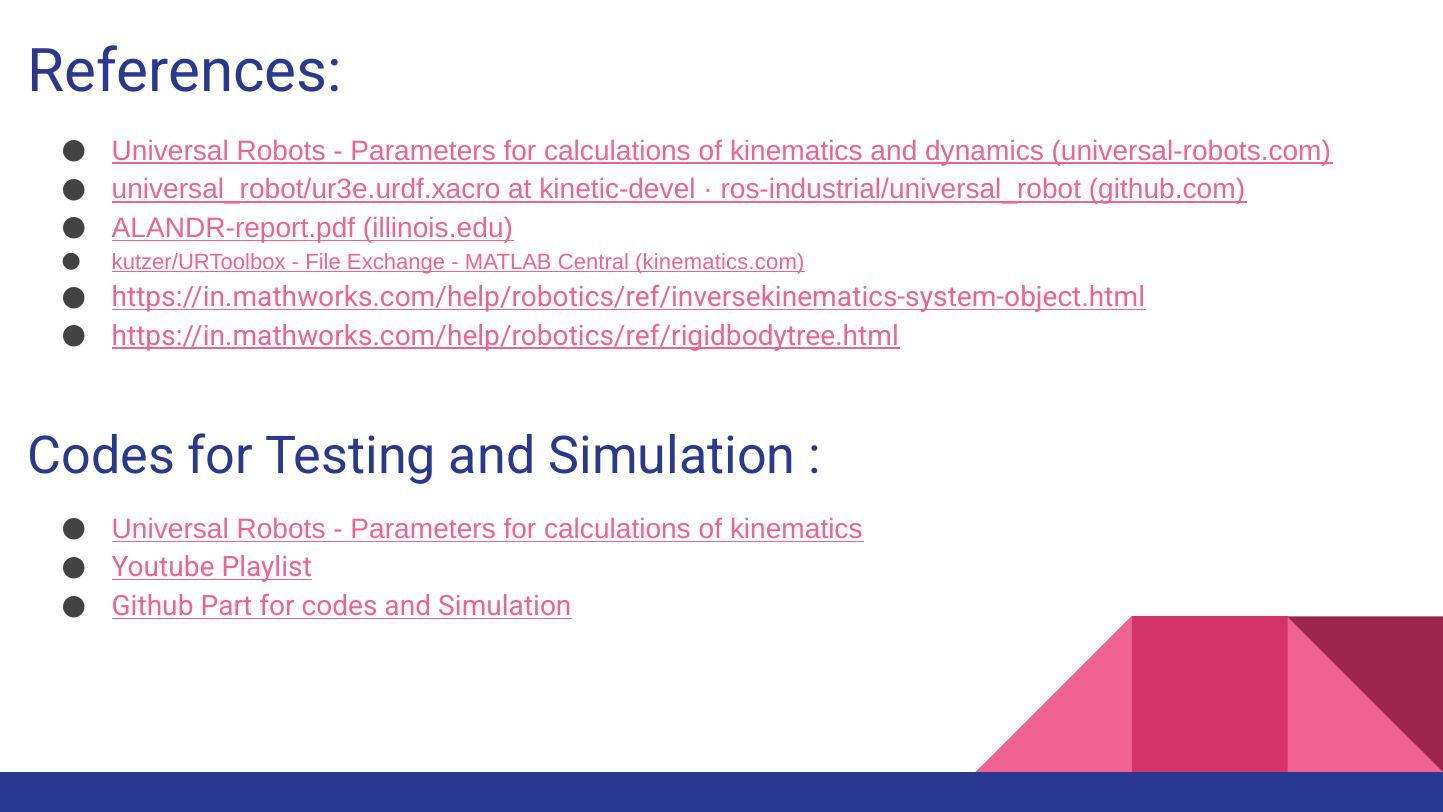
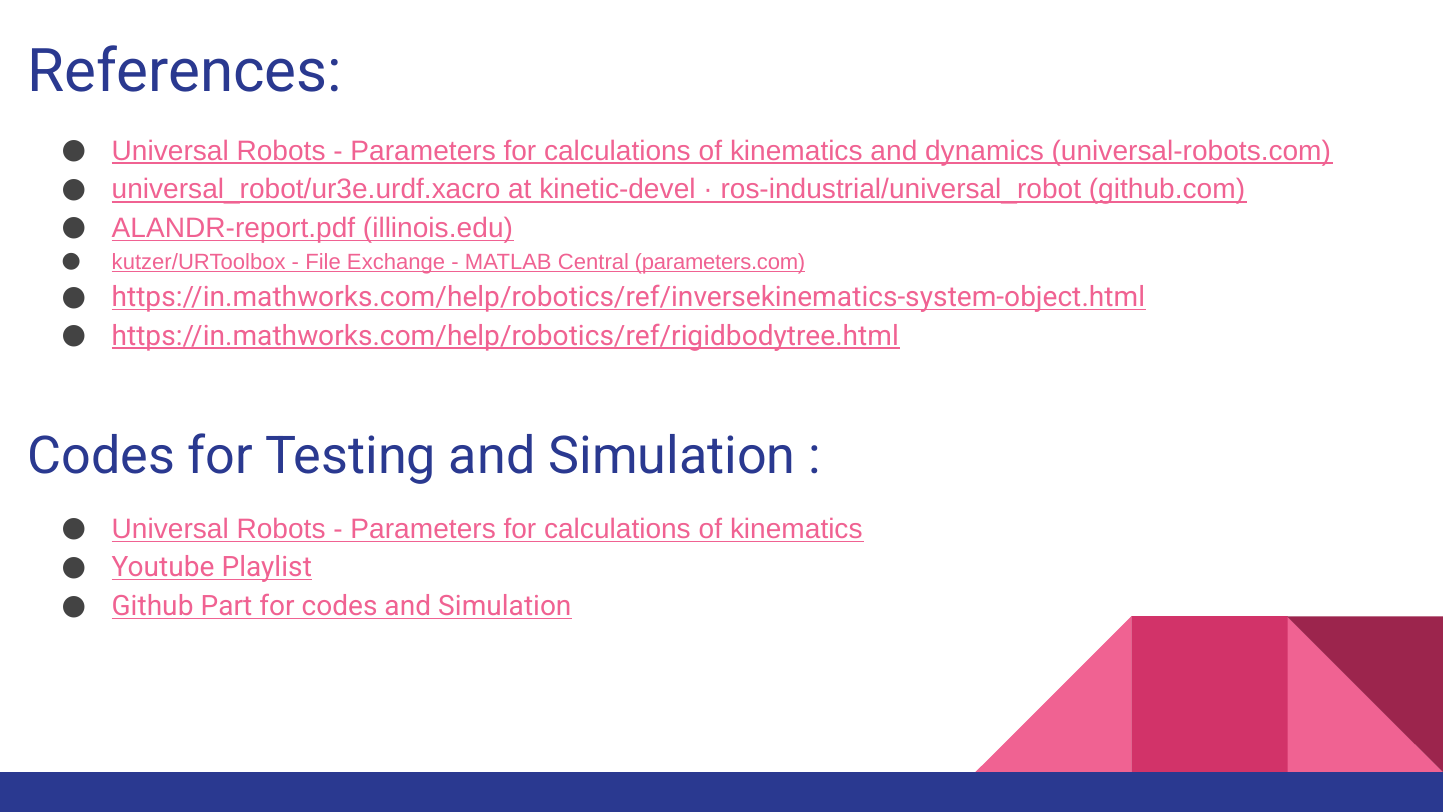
kinematics.com: kinematics.com -> parameters.com (720, 262)
